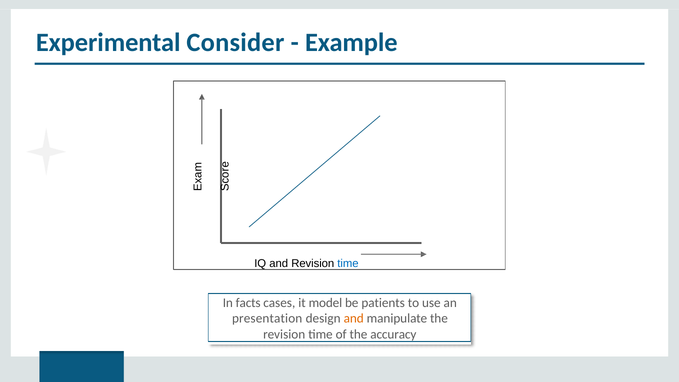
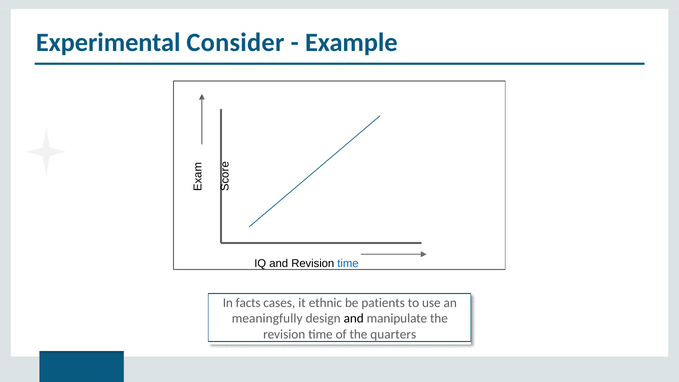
model: model -> ethnic (325, 303)
presentation: presentation -> meaningfully (267, 319)
and colour: orange -> black (354, 319)
accuracy: accuracy -> quarters (393, 334)
